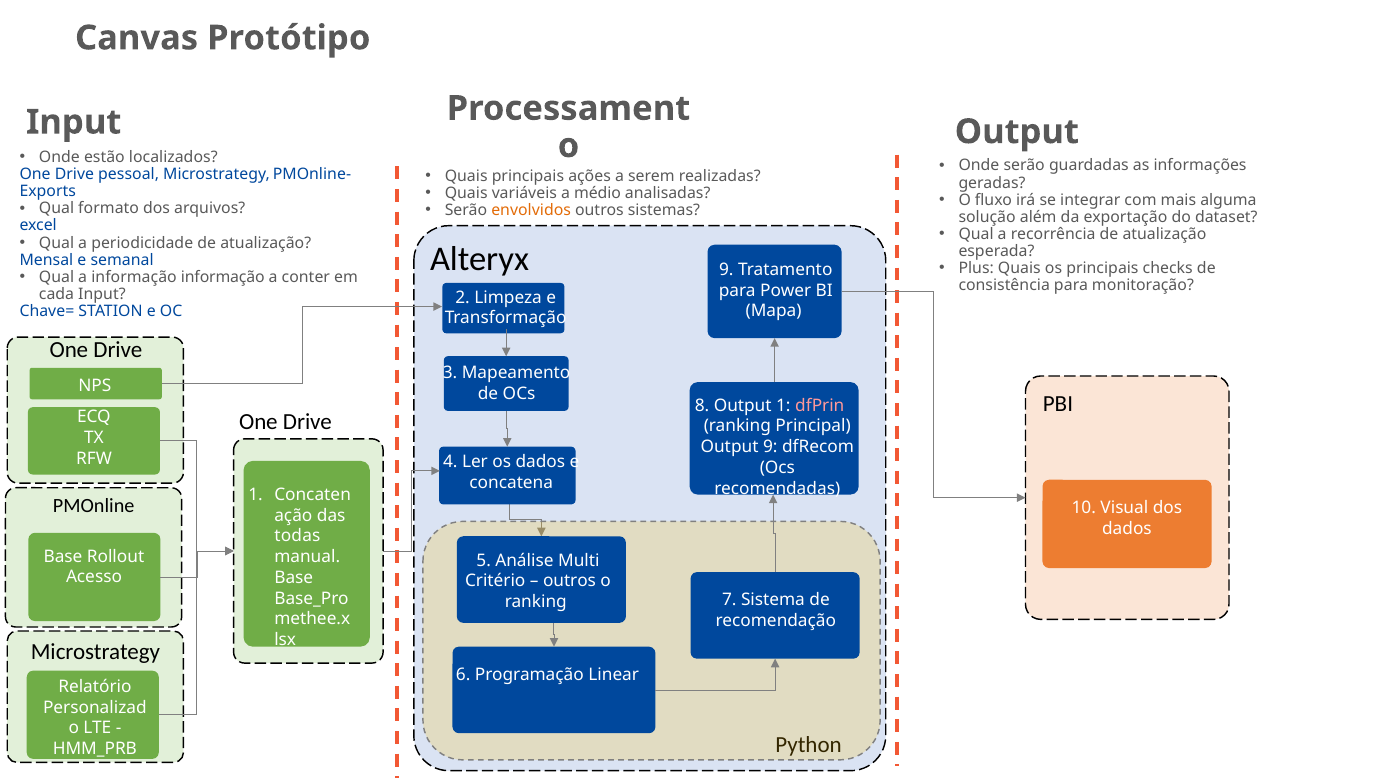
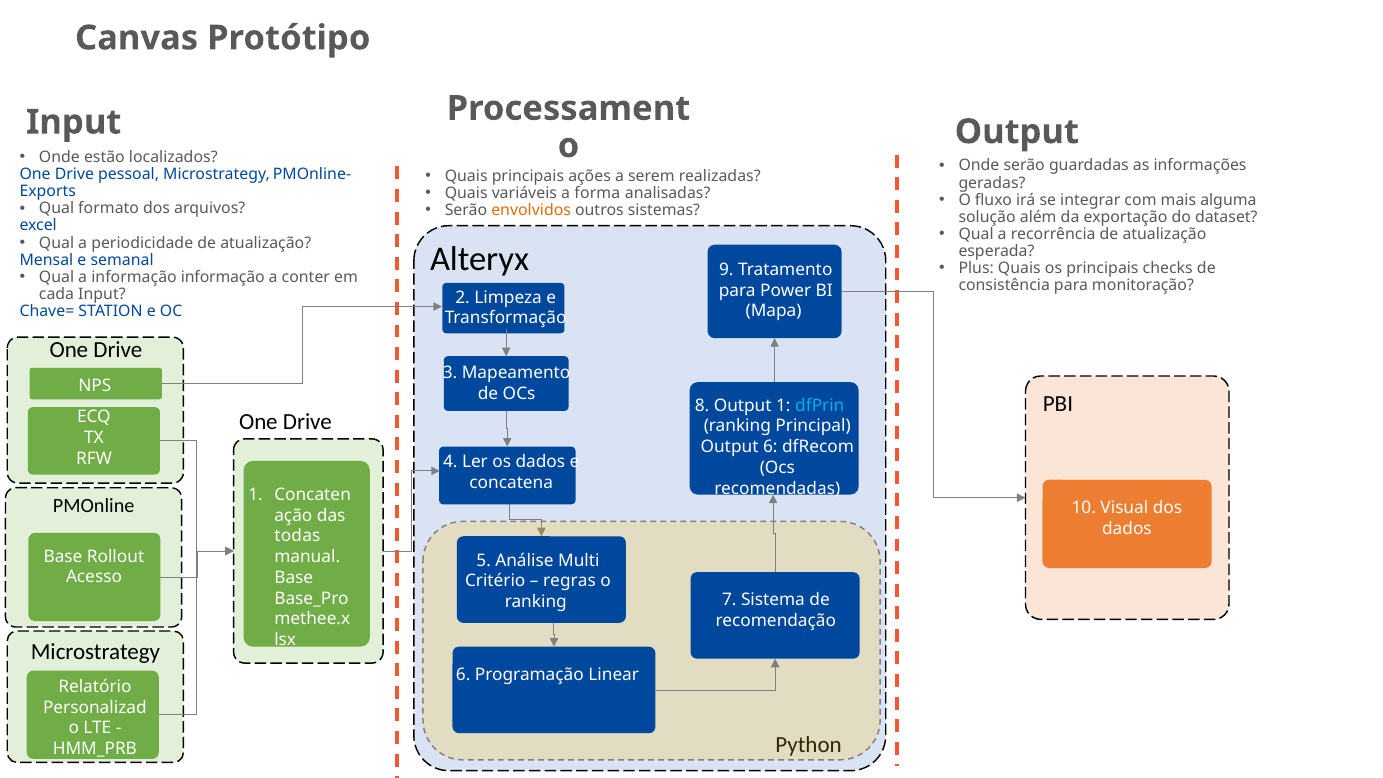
médio: médio -> forma (597, 193)
dfPrin colour: pink -> light blue (820, 405)
Output 9: 9 -> 6 (770, 447)
outros: outros -> regras (569, 581)
